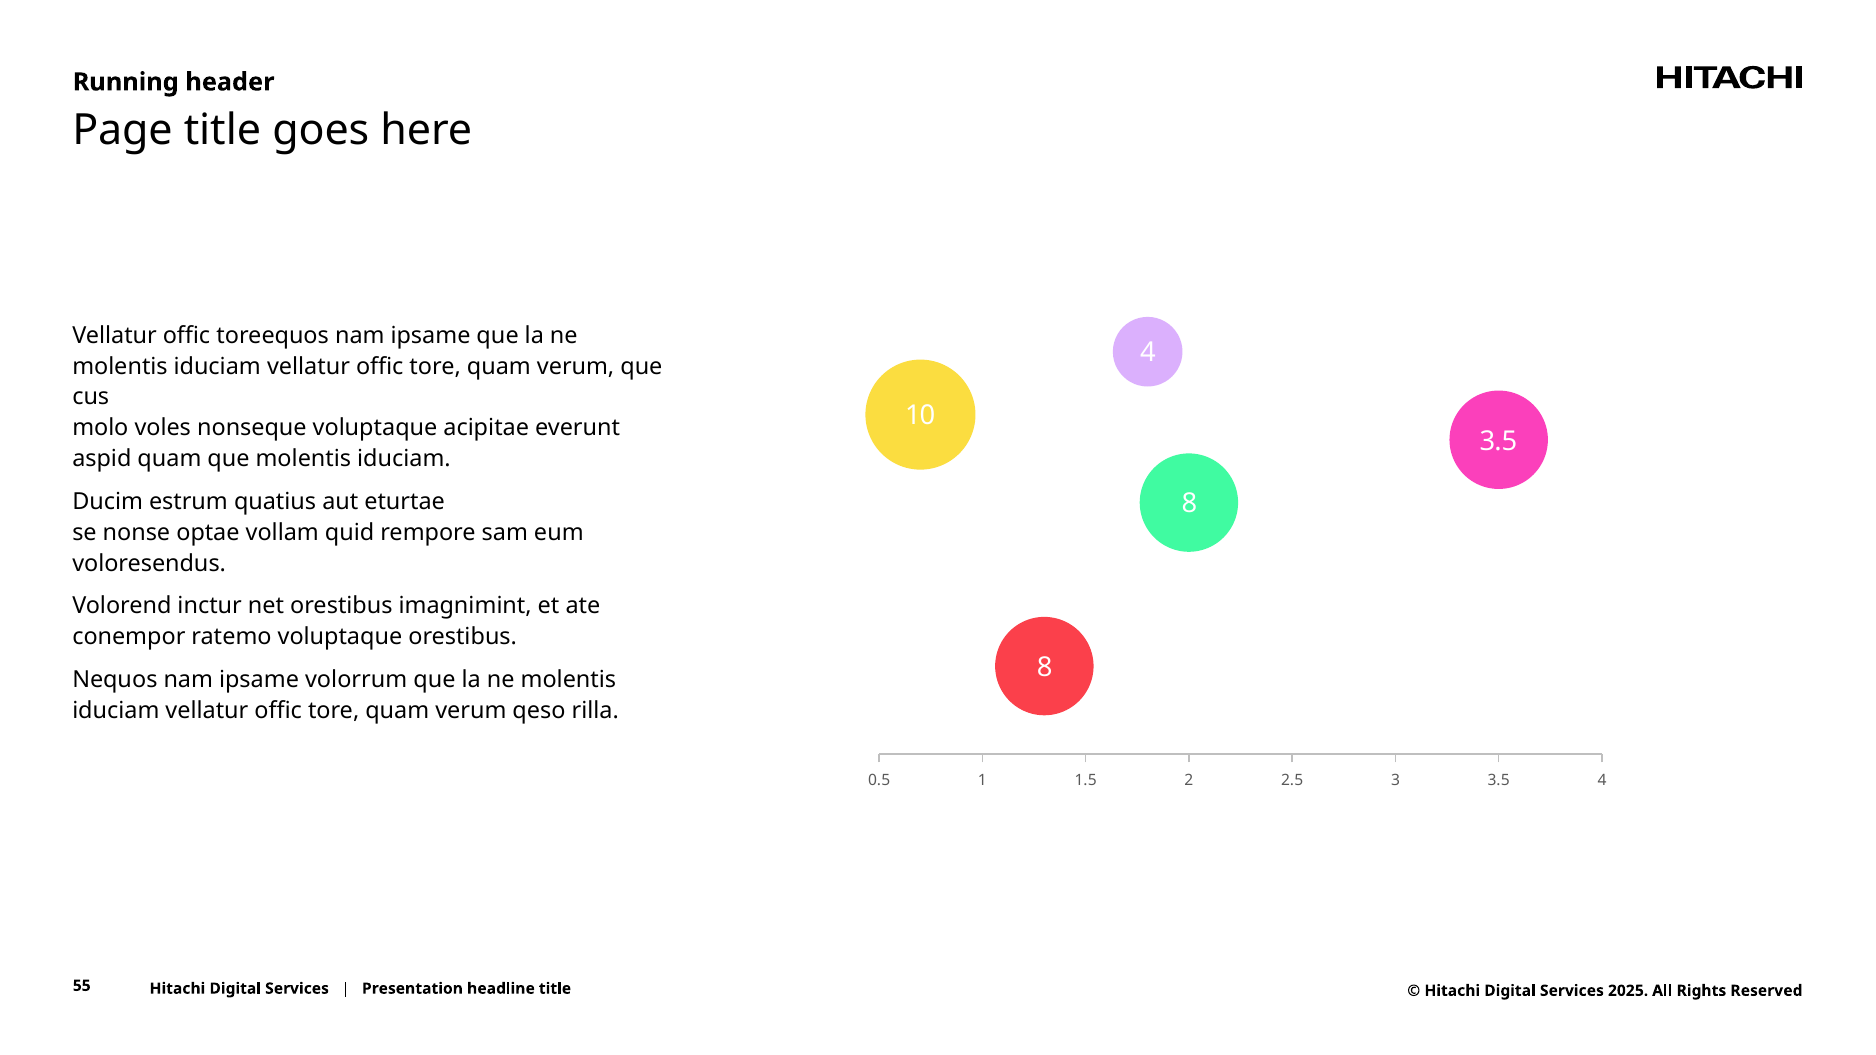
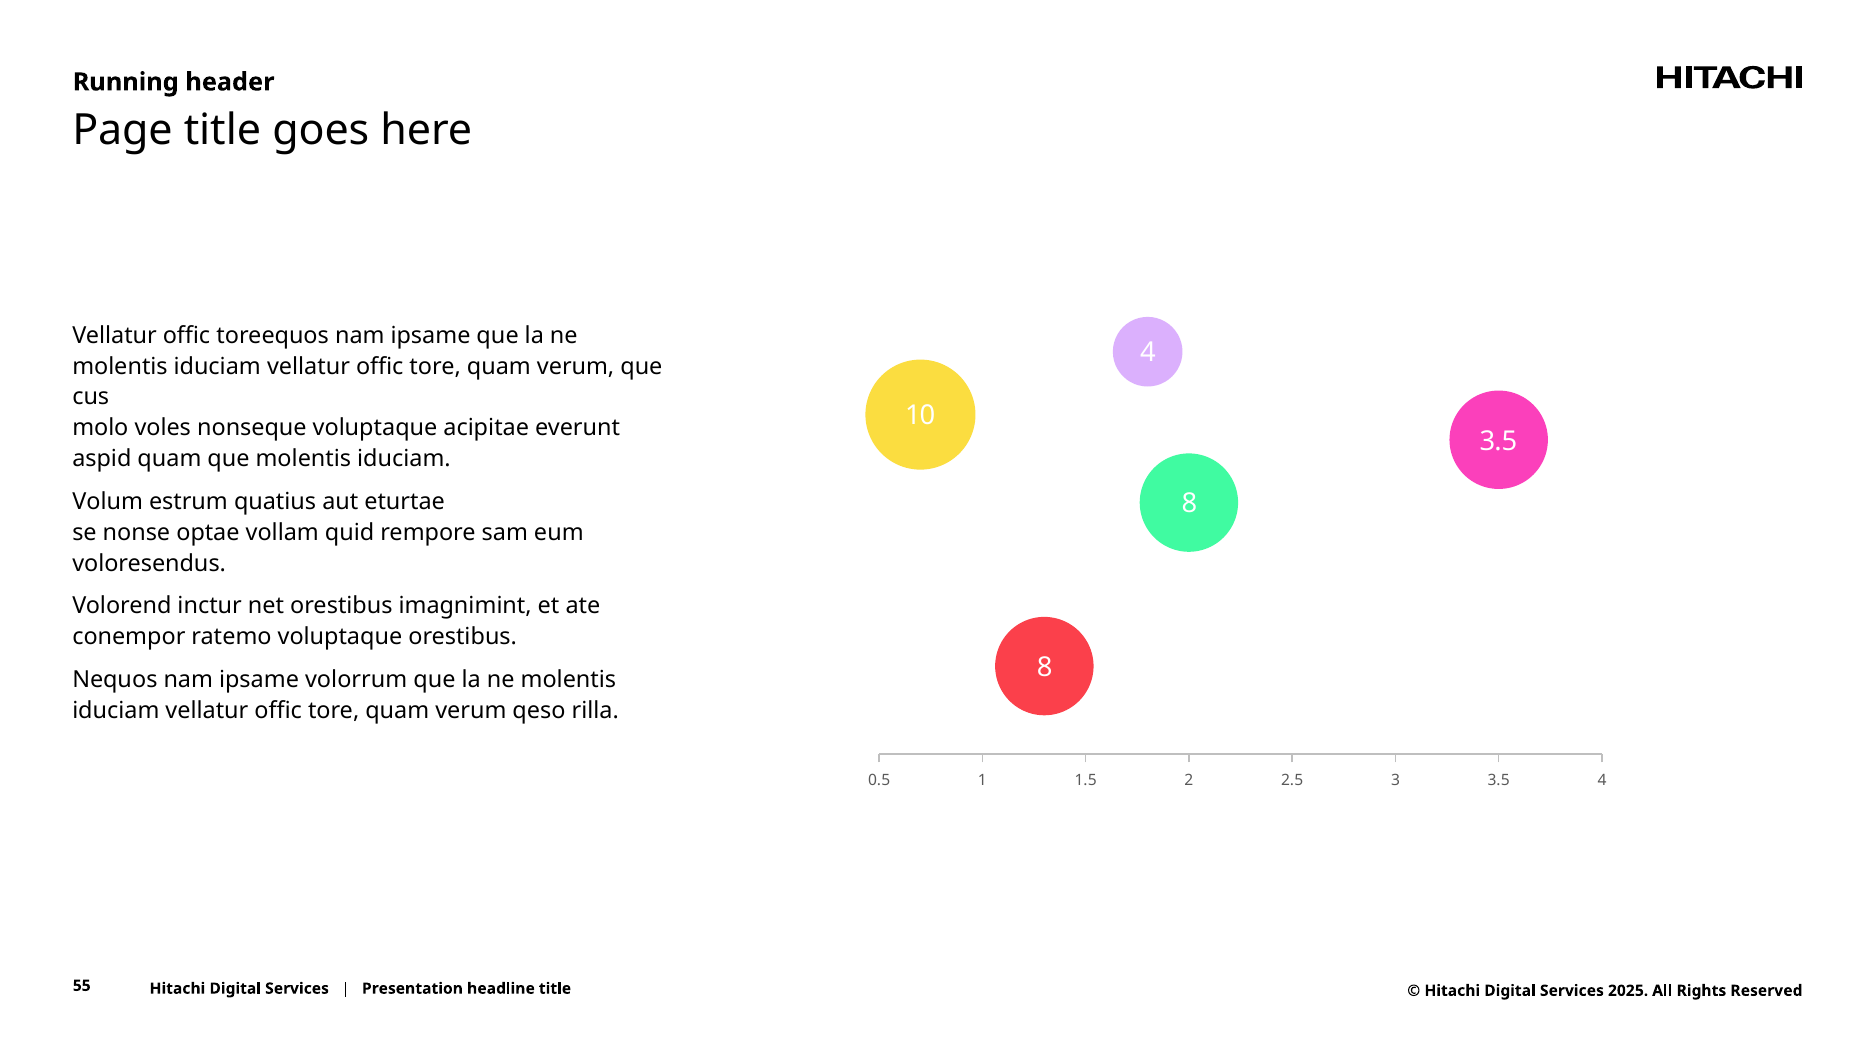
Ducim: Ducim -> Volum (108, 502)
